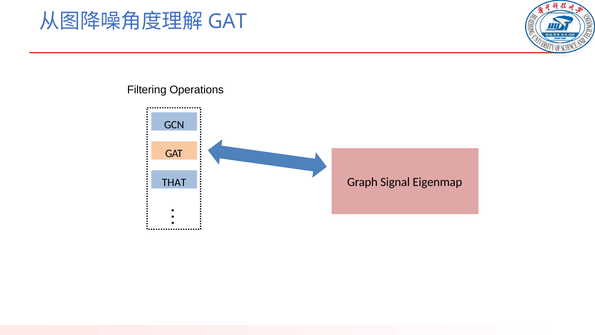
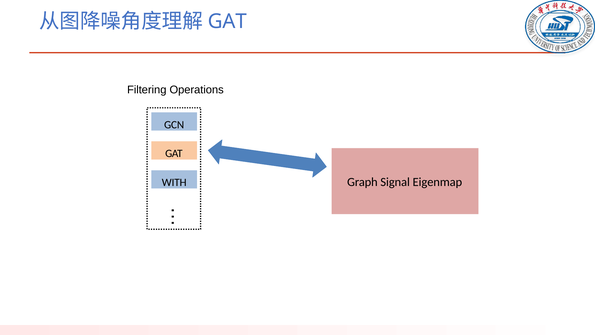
THAT: THAT -> WITH (174, 182)
